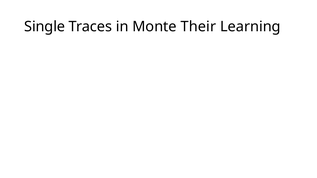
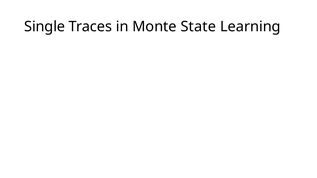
Their: Their -> State (198, 27)
